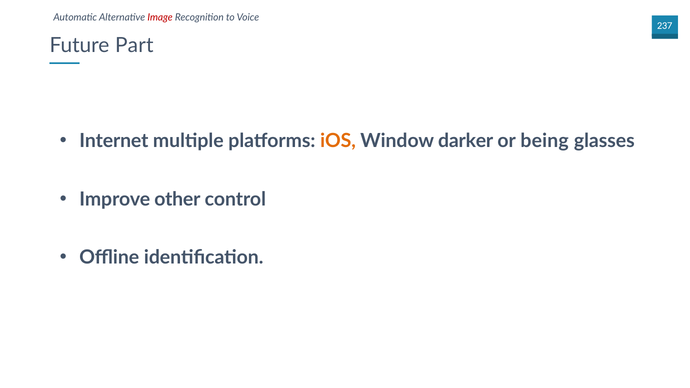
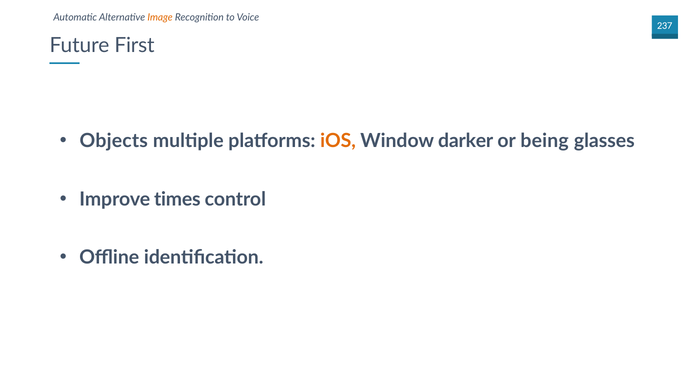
Image colour: red -> orange (160, 17)
Part: Part -> First (134, 45)
Internet: Internet -> Objects (114, 141)
other: other -> times (177, 199)
